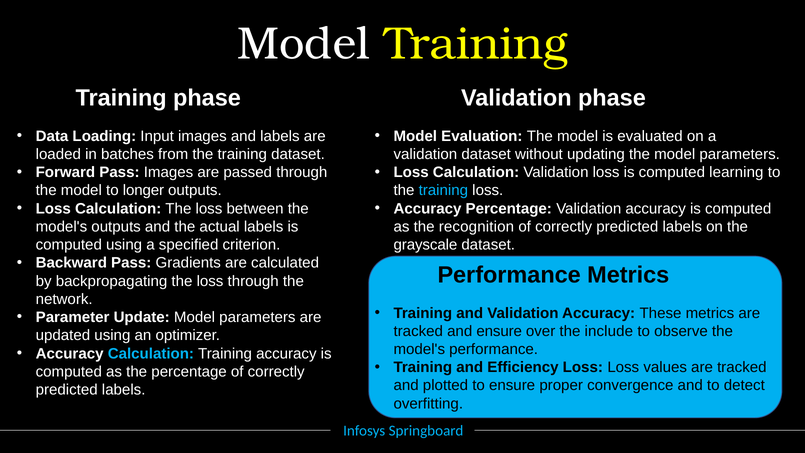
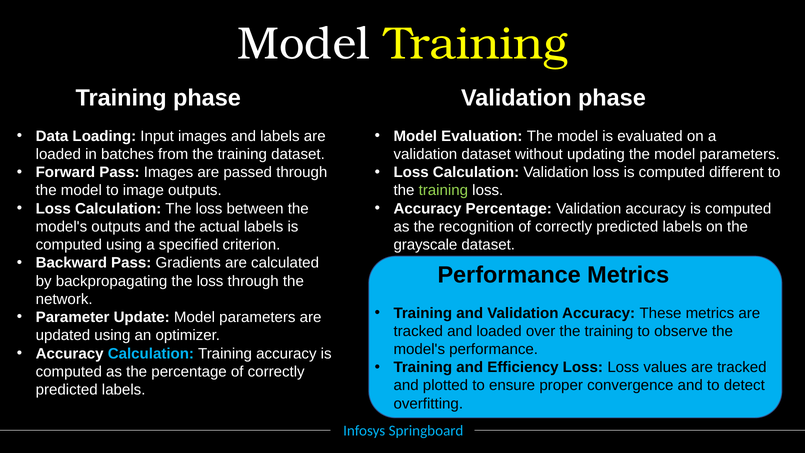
learning: learning -> different (736, 172)
longer: longer -> image (143, 190)
training colour: light blue -> light green (443, 190)
and ensure: ensure -> loaded (499, 331)
over the include: include -> training (609, 331)
